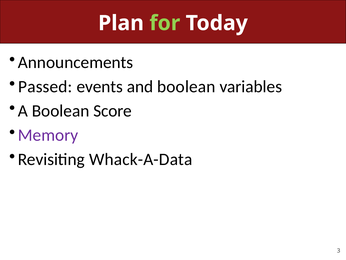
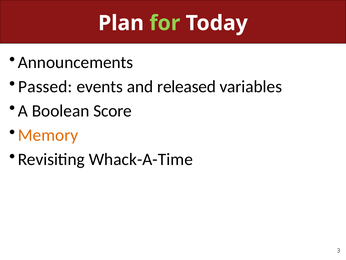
and boolean: boolean -> released (187, 87)
Memory colour: purple -> orange (48, 135)
Whack-A-Data: Whack-A-Data -> Whack-A-Time (141, 159)
